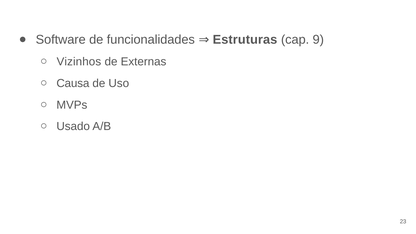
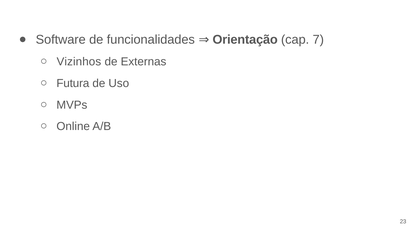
Estruturas: Estruturas -> Orientação (245, 40)
9: 9 -> 7 (318, 40)
Causa: Causa -> Futura (73, 83)
Usado: Usado -> Online (73, 126)
